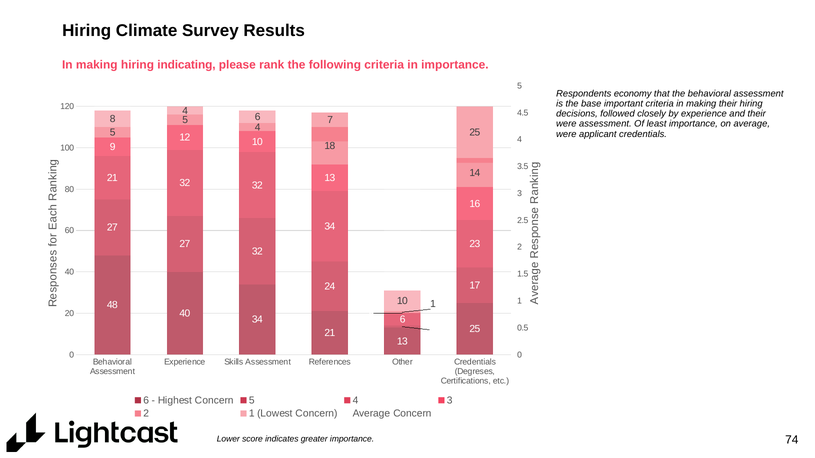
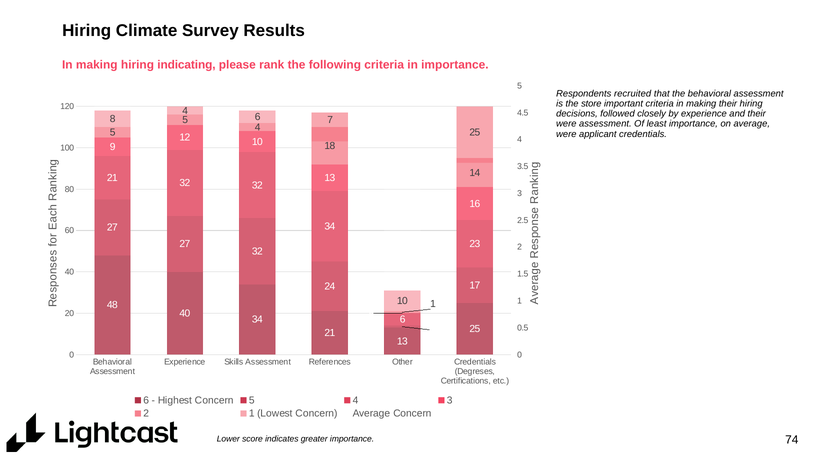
economy: economy -> recruited (633, 94)
base: base -> store (591, 104)
